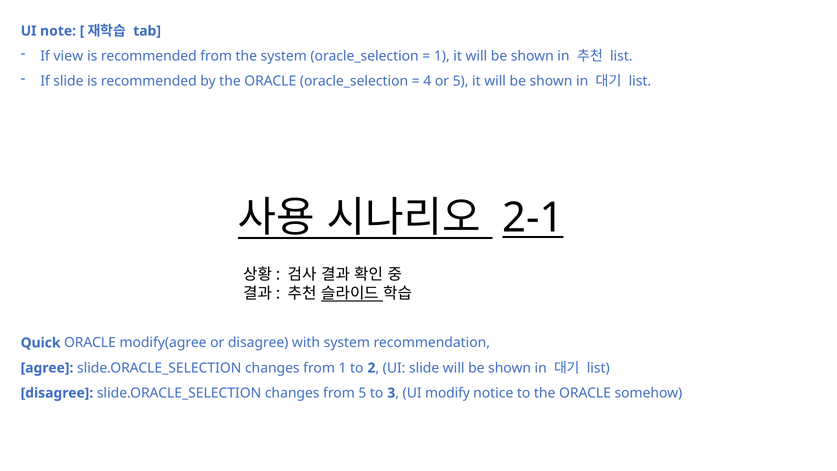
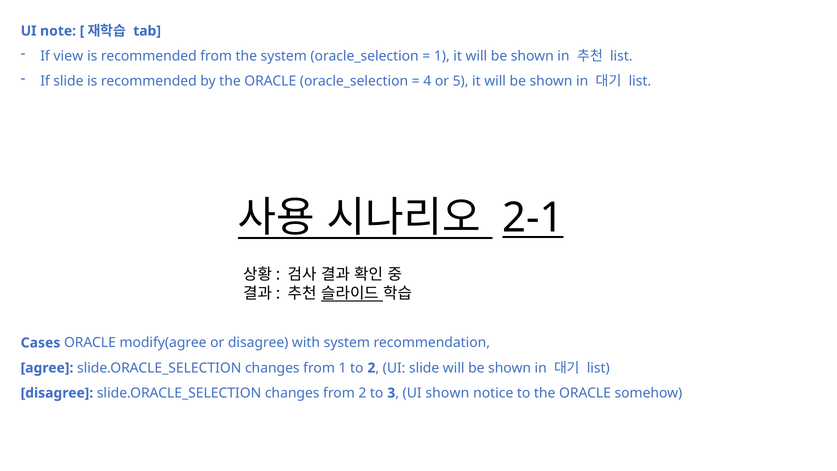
Quick: Quick -> Cases (41, 343)
from 5: 5 -> 2 (362, 393)
UI modify: modify -> shown (447, 393)
